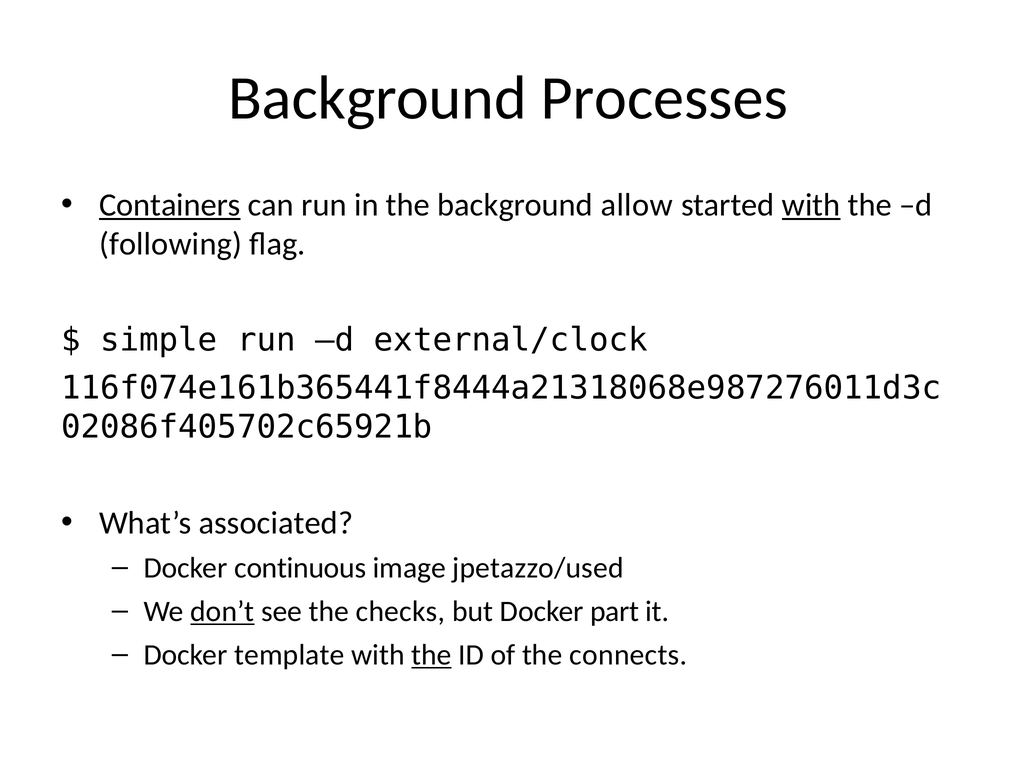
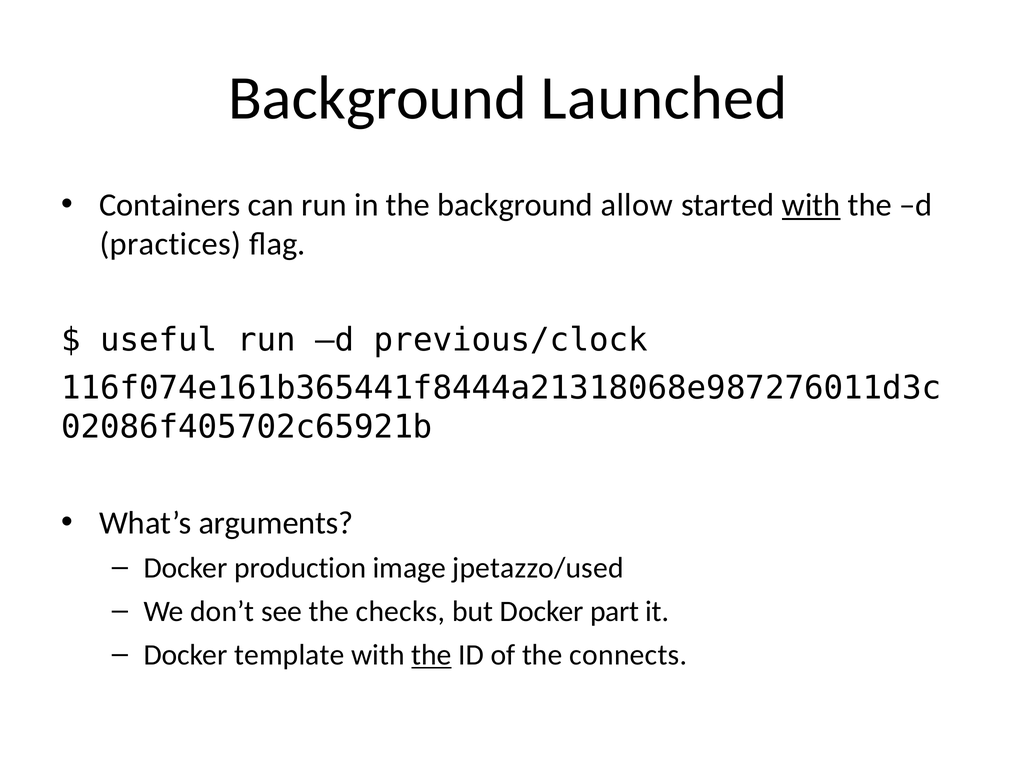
Processes: Processes -> Launched (664, 98)
Containers underline: present -> none (170, 205)
following: following -> practices (170, 244)
simple: simple -> useful (159, 340)
external/clock: external/clock -> previous/clock (511, 340)
associated: associated -> arguments (276, 523)
continuous: continuous -> production (300, 568)
don’t underline: present -> none (222, 611)
